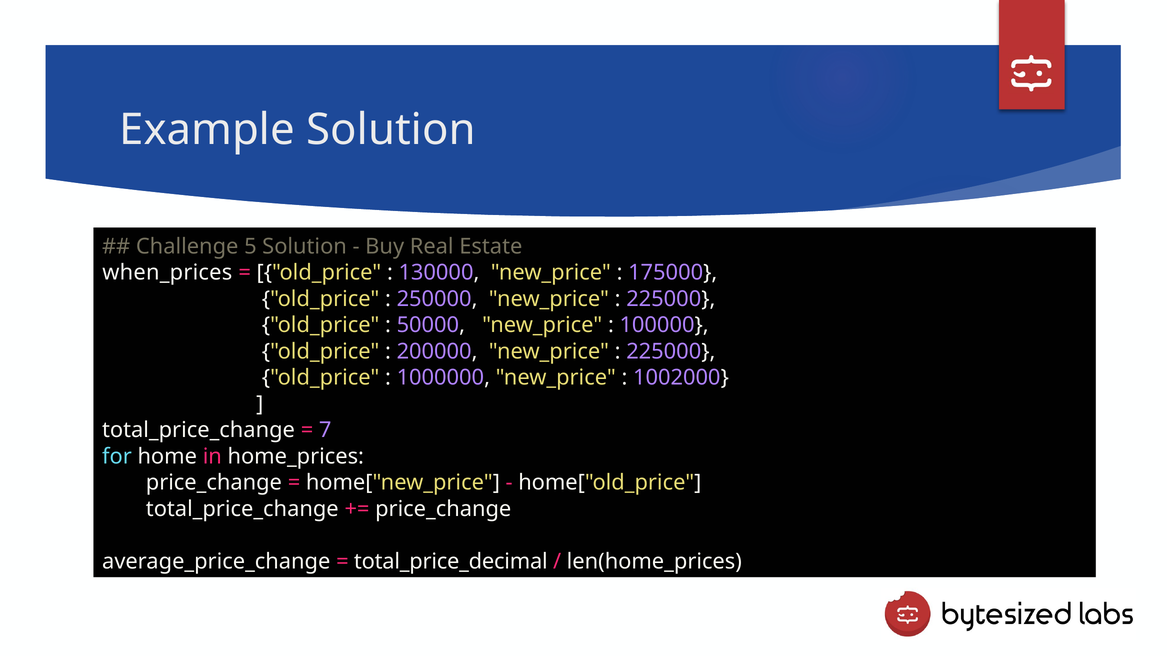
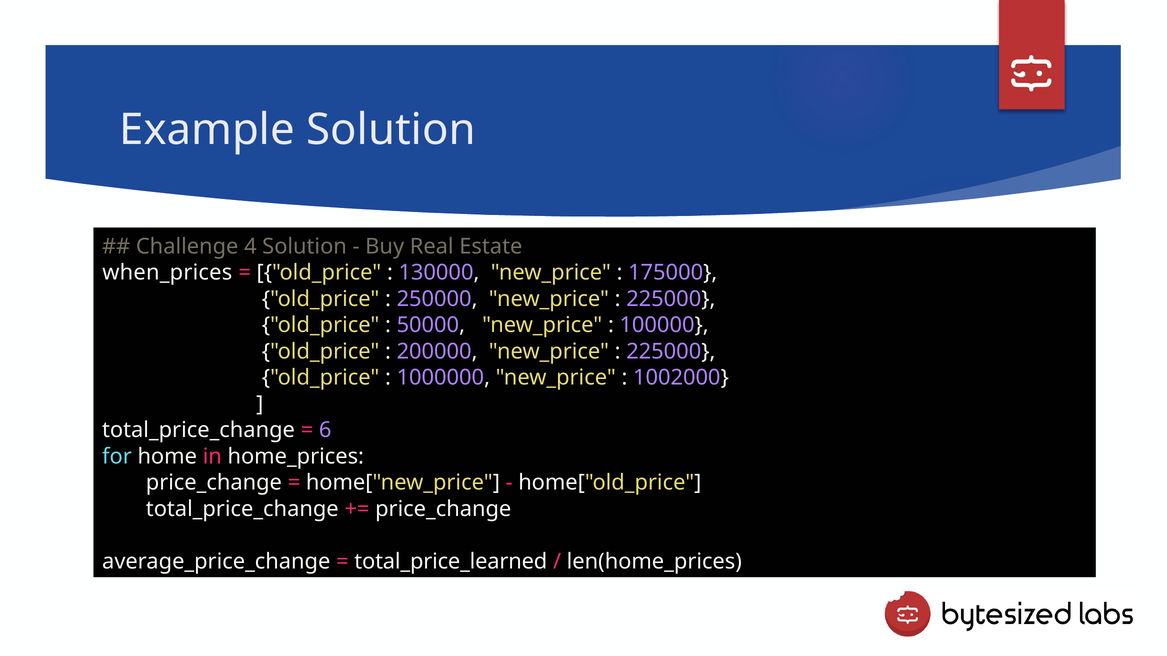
5: 5 -> 4 (250, 247)
7: 7 -> 6 (325, 430)
total_price_decimal: total_price_decimal -> total_price_learned (451, 562)
